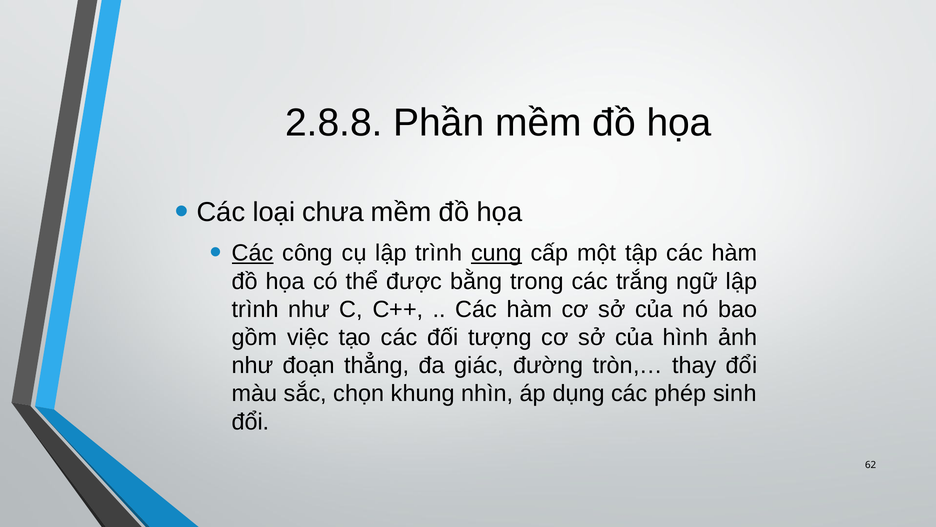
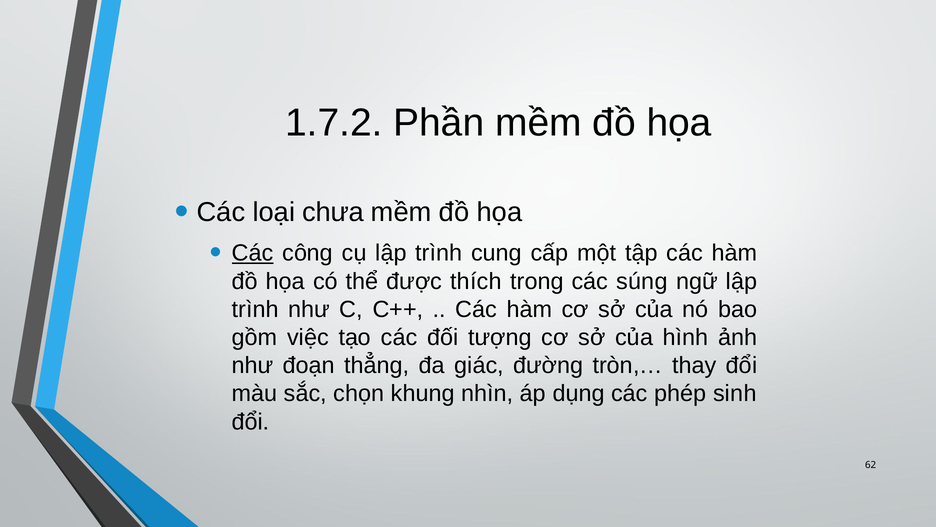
2.8.8: 2.8.8 -> 1.7.2 (334, 123)
cung underline: present -> none (496, 253)
bằng: bằng -> thích (476, 281)
trắng: trắng -> súng (642, 281)
